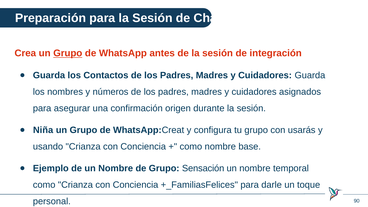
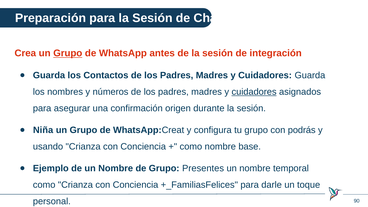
cuidadores underline: none -> present (254, 92)
usarás: usarás -> podrás (302, 130)
Sensación: Sensación -> Presentes (203, 168)
